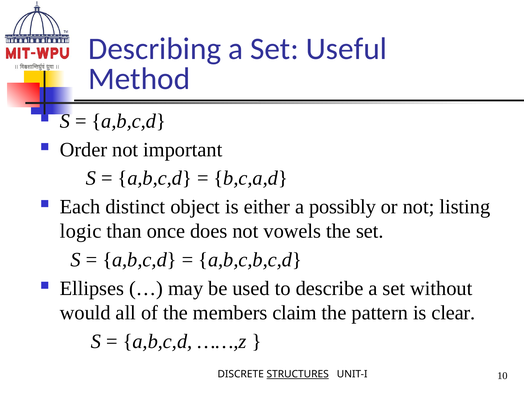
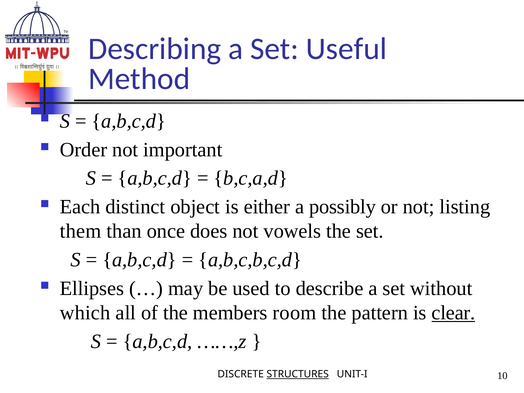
logic: logic -> them (81, 231)
would: would -> which (85, 313)
claim: claim -> room (294, 313)
clear underline: none -> present (453, 313)
